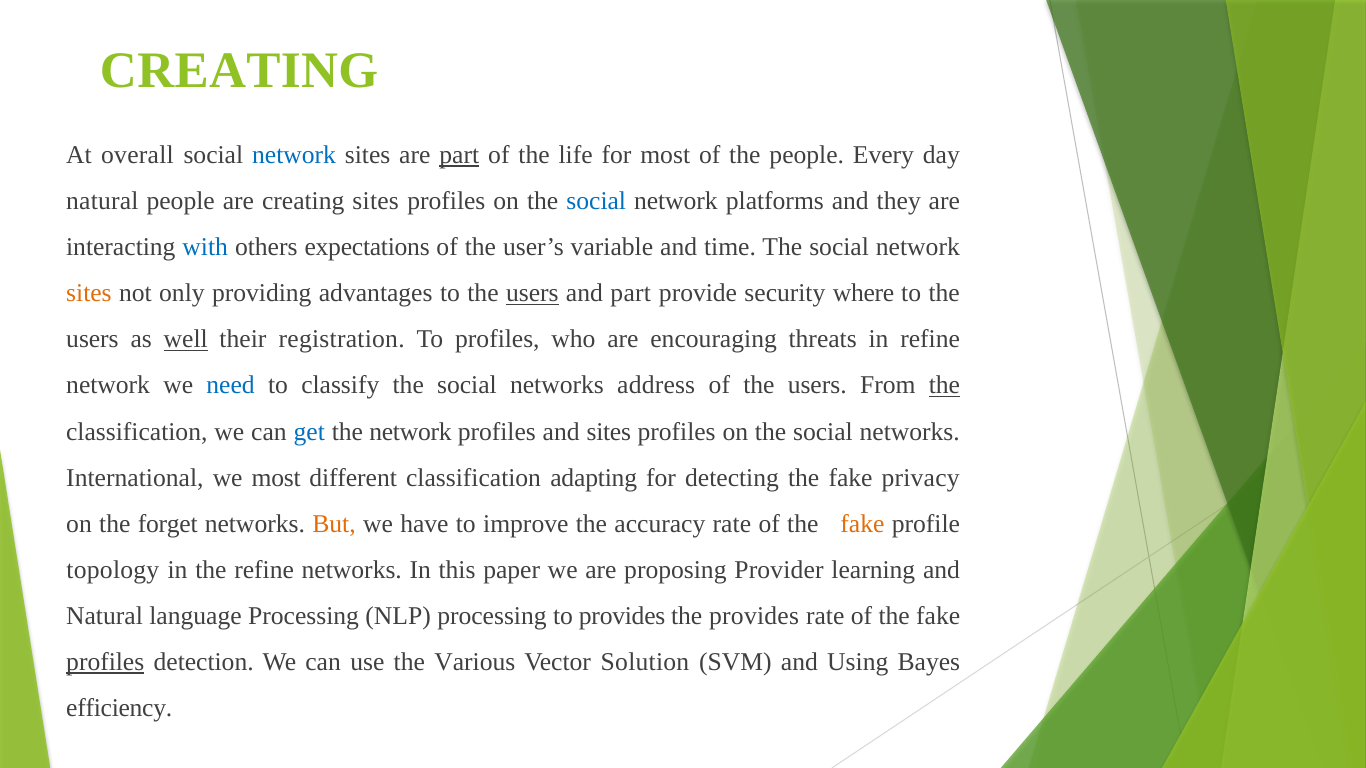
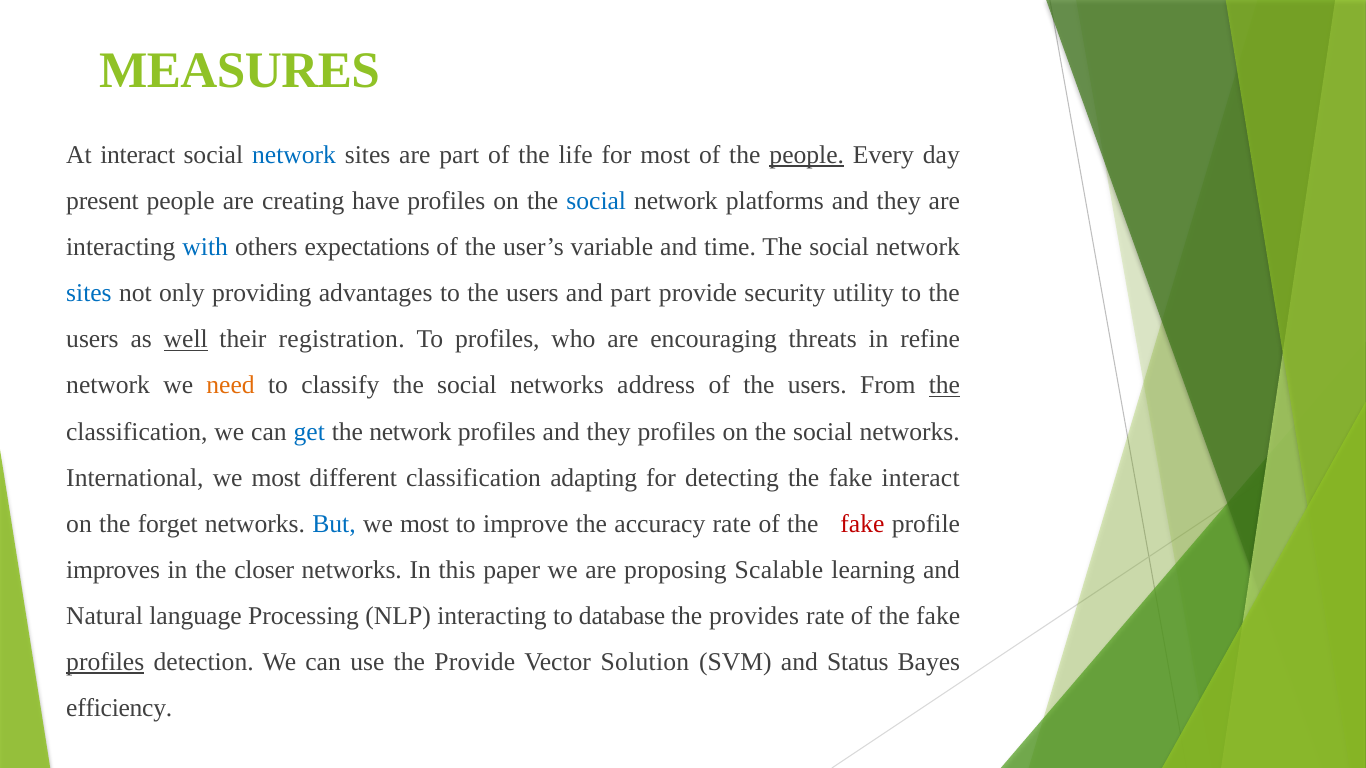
CREATING: CREATING -> MEASURES (240, 71)
At overall: overall -> interact (138, 155)
part underline: present -> none (459, 155)
people underline: none -> present (807, 155)
natural: natural -> present (103, 201)
creating sites: sites -> have (376, 201)
sites colour: orange -> blue (89, 294)
users underline: present -> none (532, 294)
where: where -> utility (863, 294)
need colour: blue -> orange (231, 386)
profiles and sites: sites -> they (609, 432)
fake privacy: privacy -> interact (921, 478)
But colour: orange -> blue (334, 524)
have: have -> most (425, 524)
fake colour: orange -> red (862, 524)
topology: topology -> improves (113, 570)
the refine: refine -> closer (264, 570)
Provider: Provider -> Scalable (779, 570)
NLP processing: processing -> interacting (492, 616)
to provides: provides -> database (622, 616)
the Various: Various -> Provide (475, 662)
Using: Using -> Status (858, 662)
